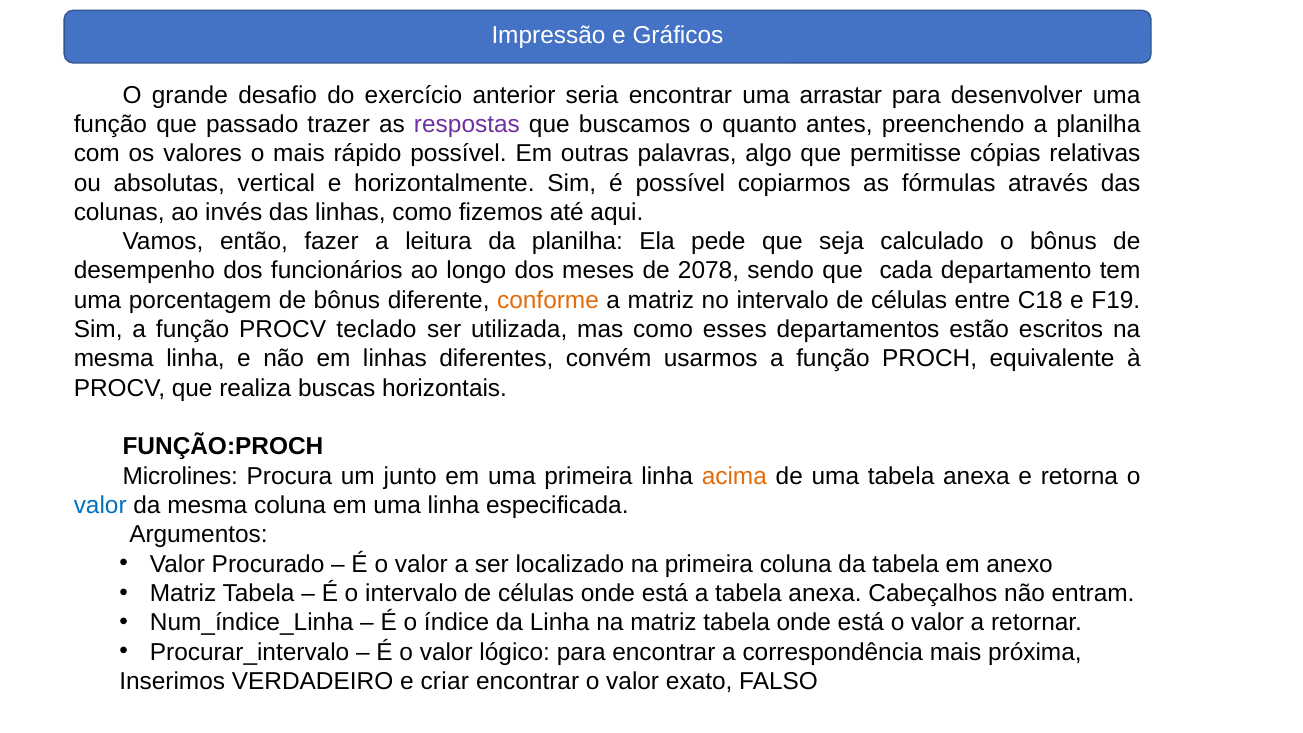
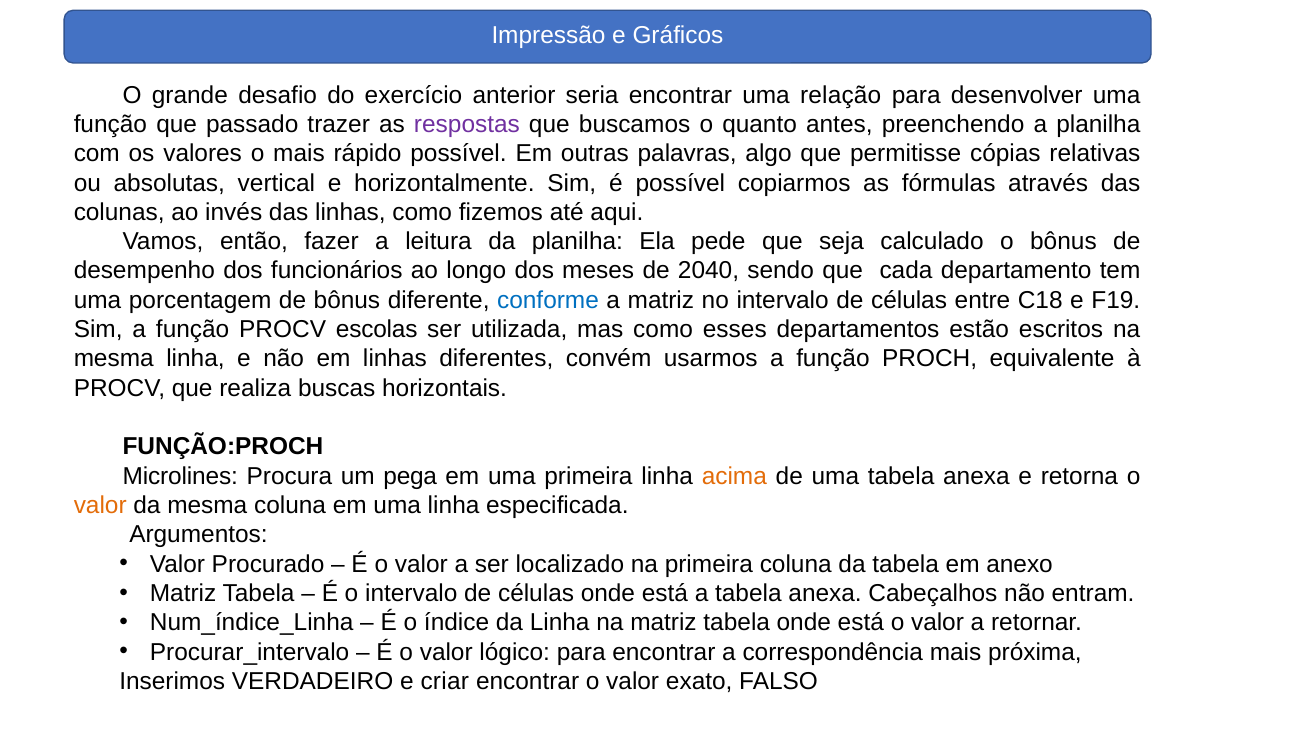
arrastar: arrastar -> relação (841, 95)
2078: 2078 -> 2040 (709, 271)
conforme colour: orange -> blue (548, 300)
teclado: teclado -> escolas (377, 330)
junto: junto -> pega (410, 476)
valor colour: blue -> orange (100, 505)
